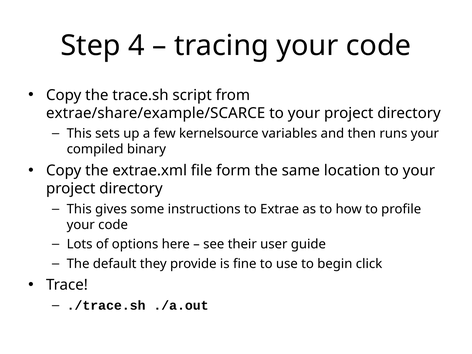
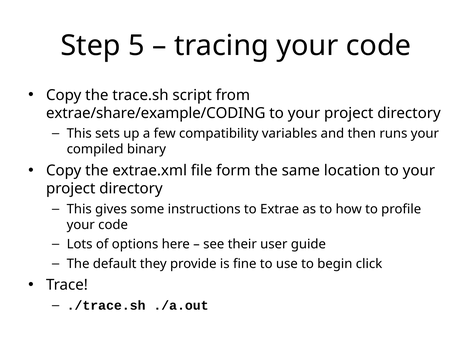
4: 4 -> 5 (137, 46)
extrae/share/example/SCARCE: extrae/share/example/SCARCE -> extrae/share/example/CODING (156, 113)
kernelsource: kernelsource -> compatibility (219, 134)
